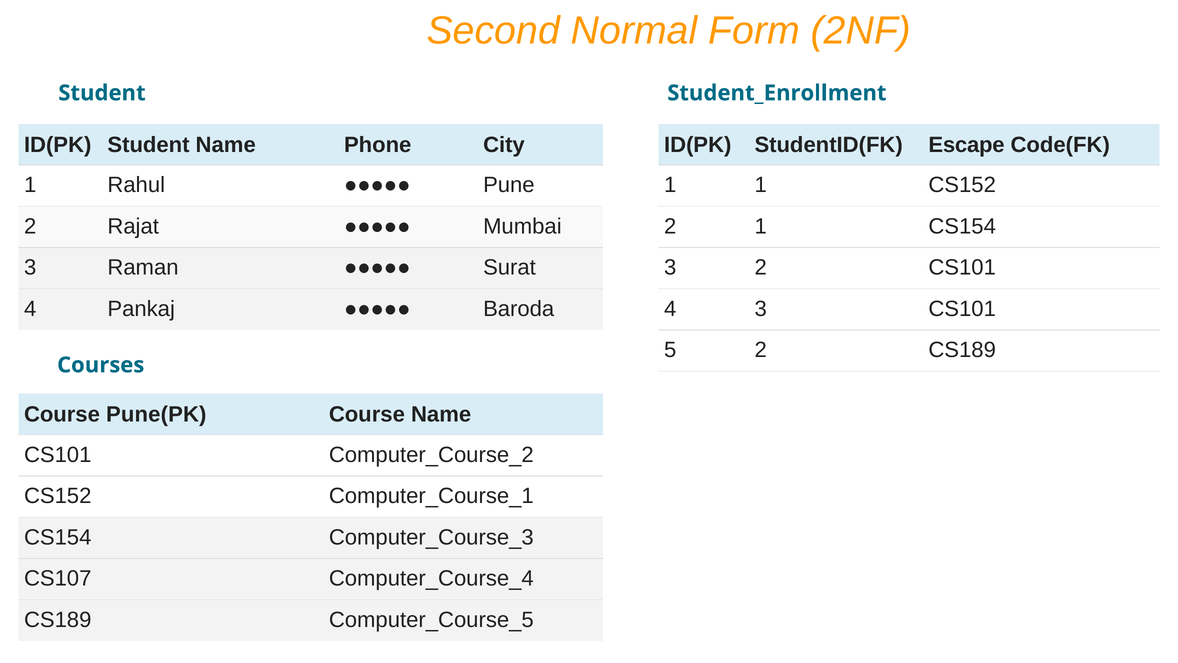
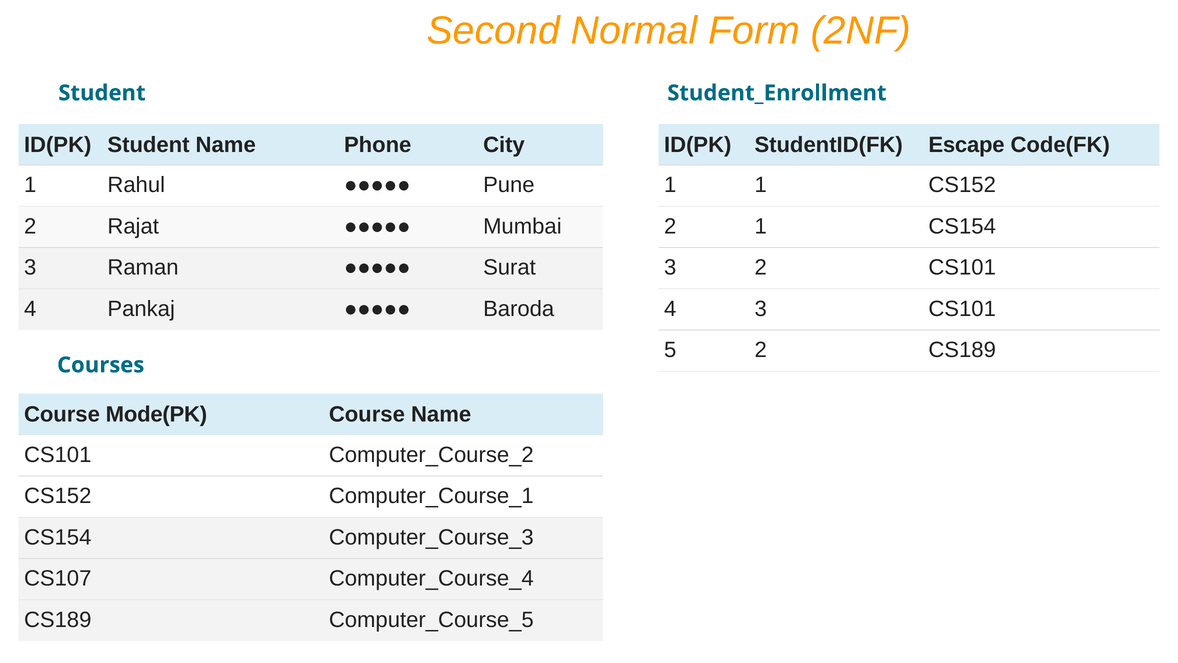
Pune(PK: Pune(PK -> Mode(PK (156, 414)
